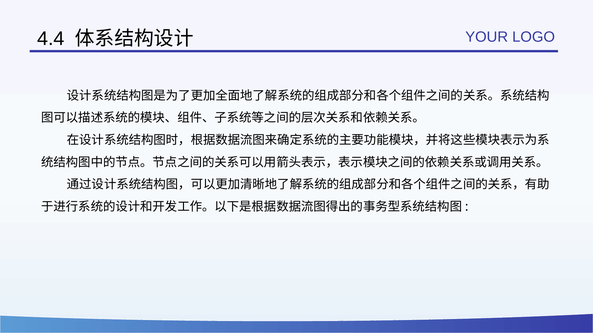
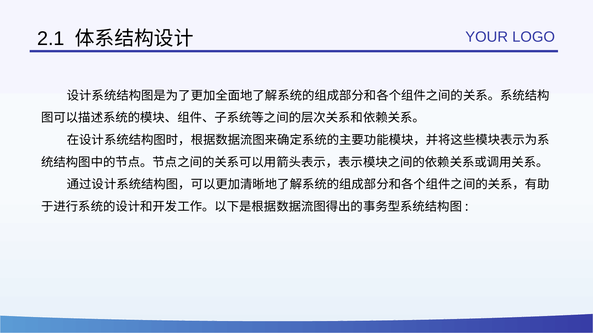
4.4: 4.4 -> 2.1 (51, 39)
